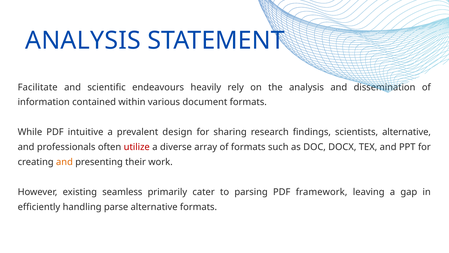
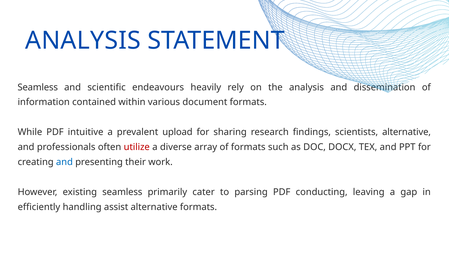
Facilitate: Facilitate -> Seamless (38, 87)
design: design -> upload (177, 132)
and colour: orange -> blue (64, 162)
framework: framework -> conducting (322, 192)
parse: parse -> assist (116, 207)
